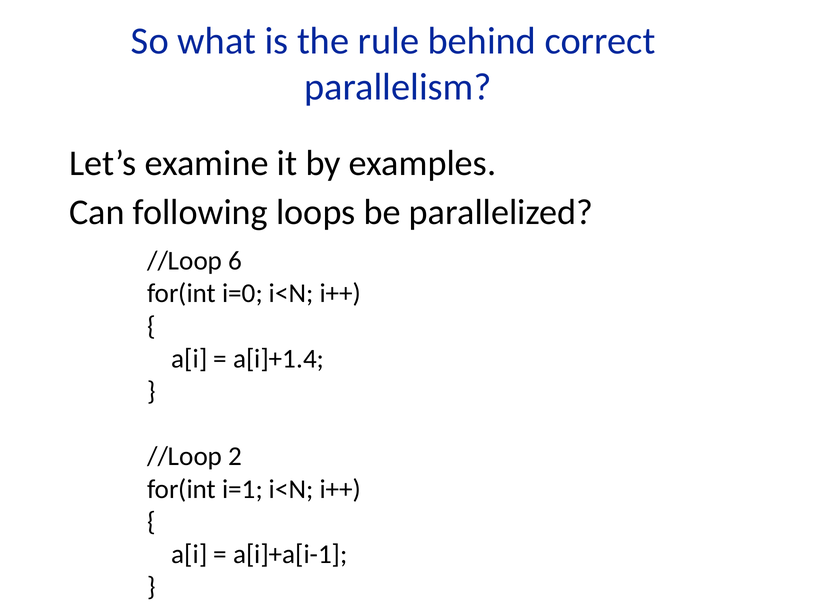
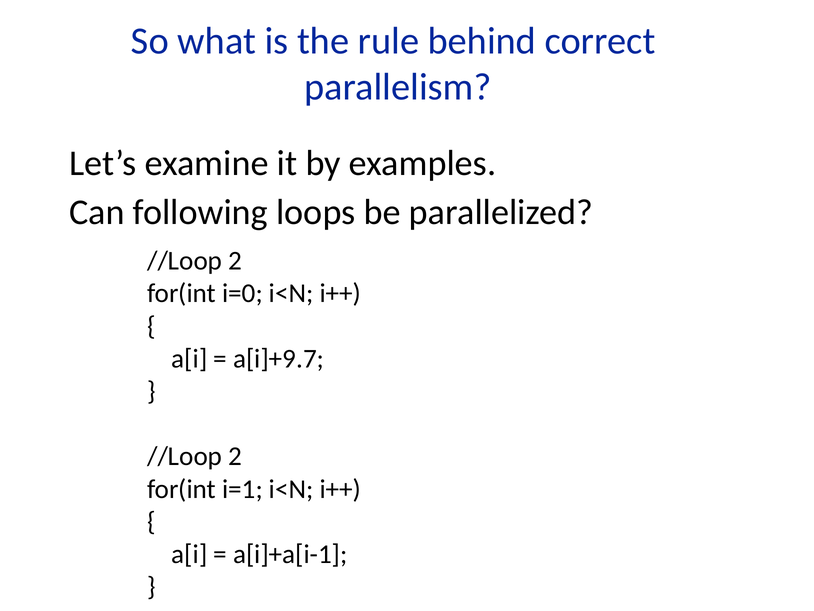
6: 6 -> 2 (235, 261)
a[i]+1.4: a[i]+1.4 -> a[i]+9.7 (279, 358)
